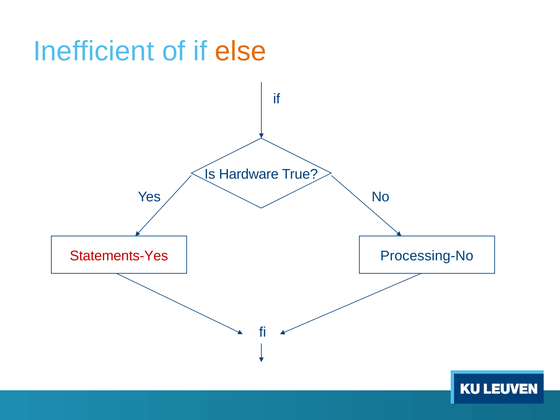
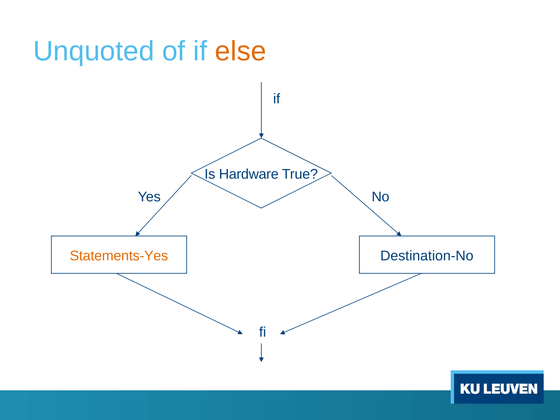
Inefficient: Inefficient -> Unquoted (94, 51)
Statements-Yes colour: red -> orange (119, 256)
Processing-No: Processing-No -> Destination-No (427, 256)
